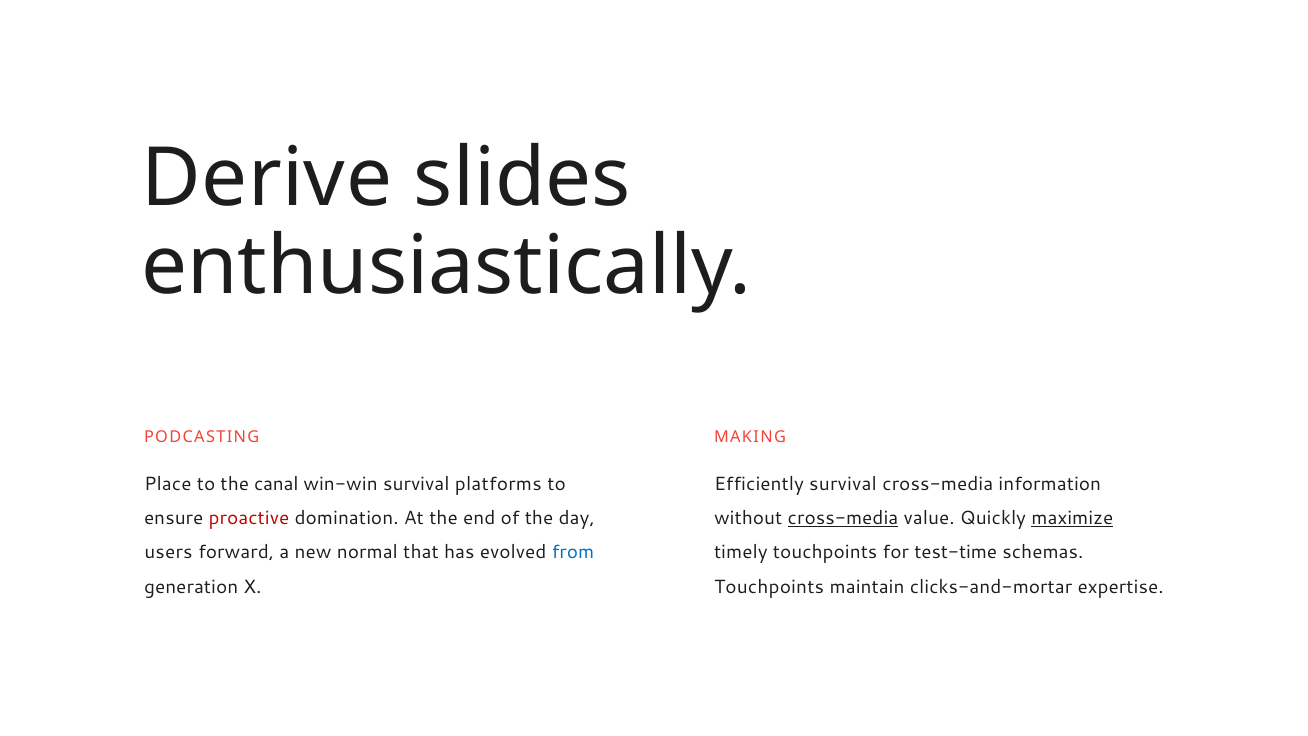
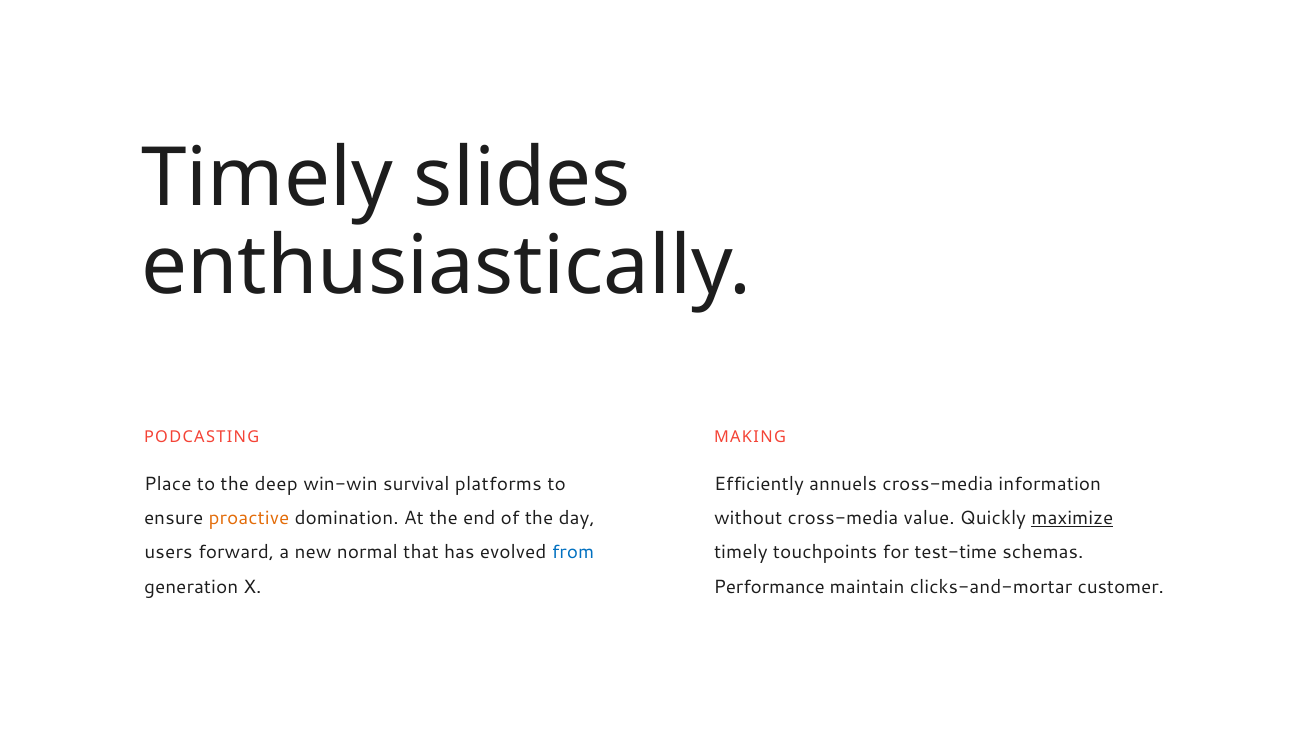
Derive: Derive -> Timely (267, 178)
canal: canal -> deep (276, 484)
Efficiently survival: survival -> annuels (843, 484)
proactive colour: red -> orange (249, 518)
cross-media underline: present -> none (843, 518)
Touchpoints: Touchpoints -> Performance (769, 587)
expertise: expertise -> customer (1121, 587)
